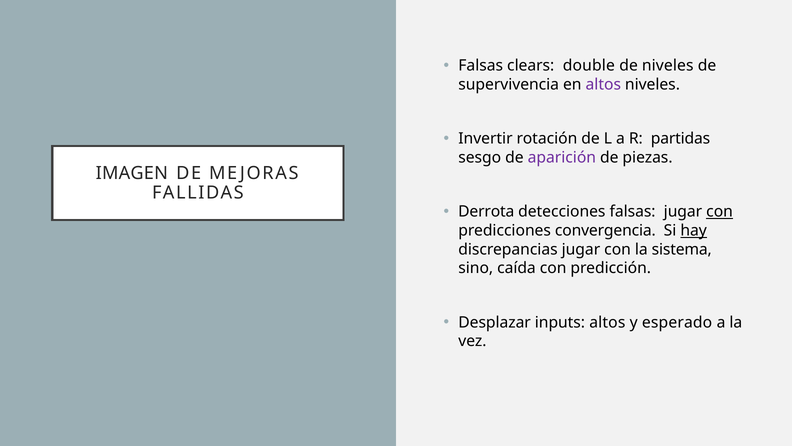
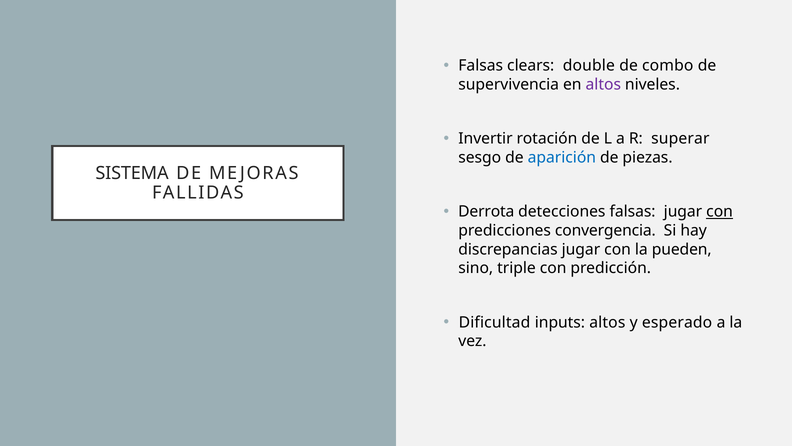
de niveles: niveles -> combo (668, 66)
partidas: partidas -> superar (680, 139)
aparición colour: purple -> blue (562, 157)
IMAGEN: IMAGEN -> SISTEMA (132, 173)
hay underline: present -> none (694, 230)
sistema: sistema -> pueden (682, 249)
caída: caída -> triple (516, 268)
Desplazar: Desplazar -> Dificultad (494, 322)
